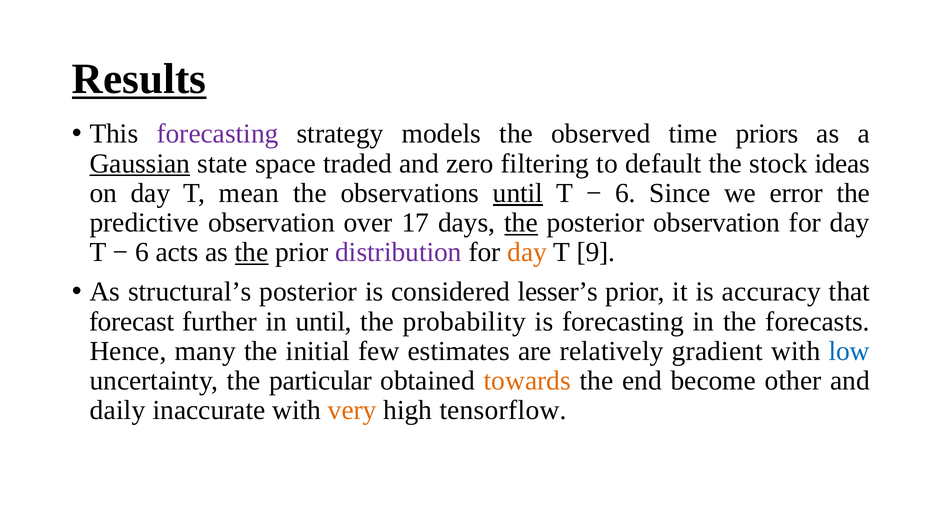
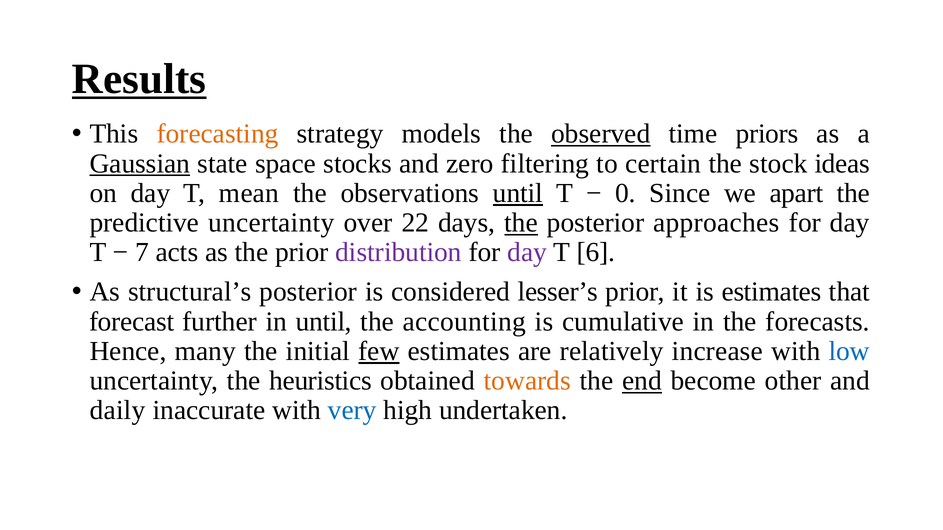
forecasting colour: purple -> orange (218, 134)
observed underline: none -> present (601, 134)
traded: traded -> stocks (358, 164)
default: default -> certain (663, 164)
6: 6 -> 0 (626, 193)
error: error -> apart (796, 193)
predictive observation: observation -> uncertainty (271, 223)
17: 17 -> 22 (415, 223)
posterior observation: observation -> approaches (716, 223)
6: 6 -> 7 (142, 253)
the underline: present -> none (252, 253)
day colour: orange -> purple (527, 253)
9: 9 -> 6 (596, 253)
is accuracy: accuracy -> estimates (772, 292)
probability: probability -> accounting (464, 322)
is forecasting: forecasting -> cumulative (623, 322)
few underline: none -> present (379, 351)
gradient: gradient -> increase (717, 351)
particular: particular -> heuristics (321, 381)
end underline: none -> present (642, 381)
very colour: orange -> blue (352, 411)
tensorflow: tensorflow -> undertaken (503, 411)
